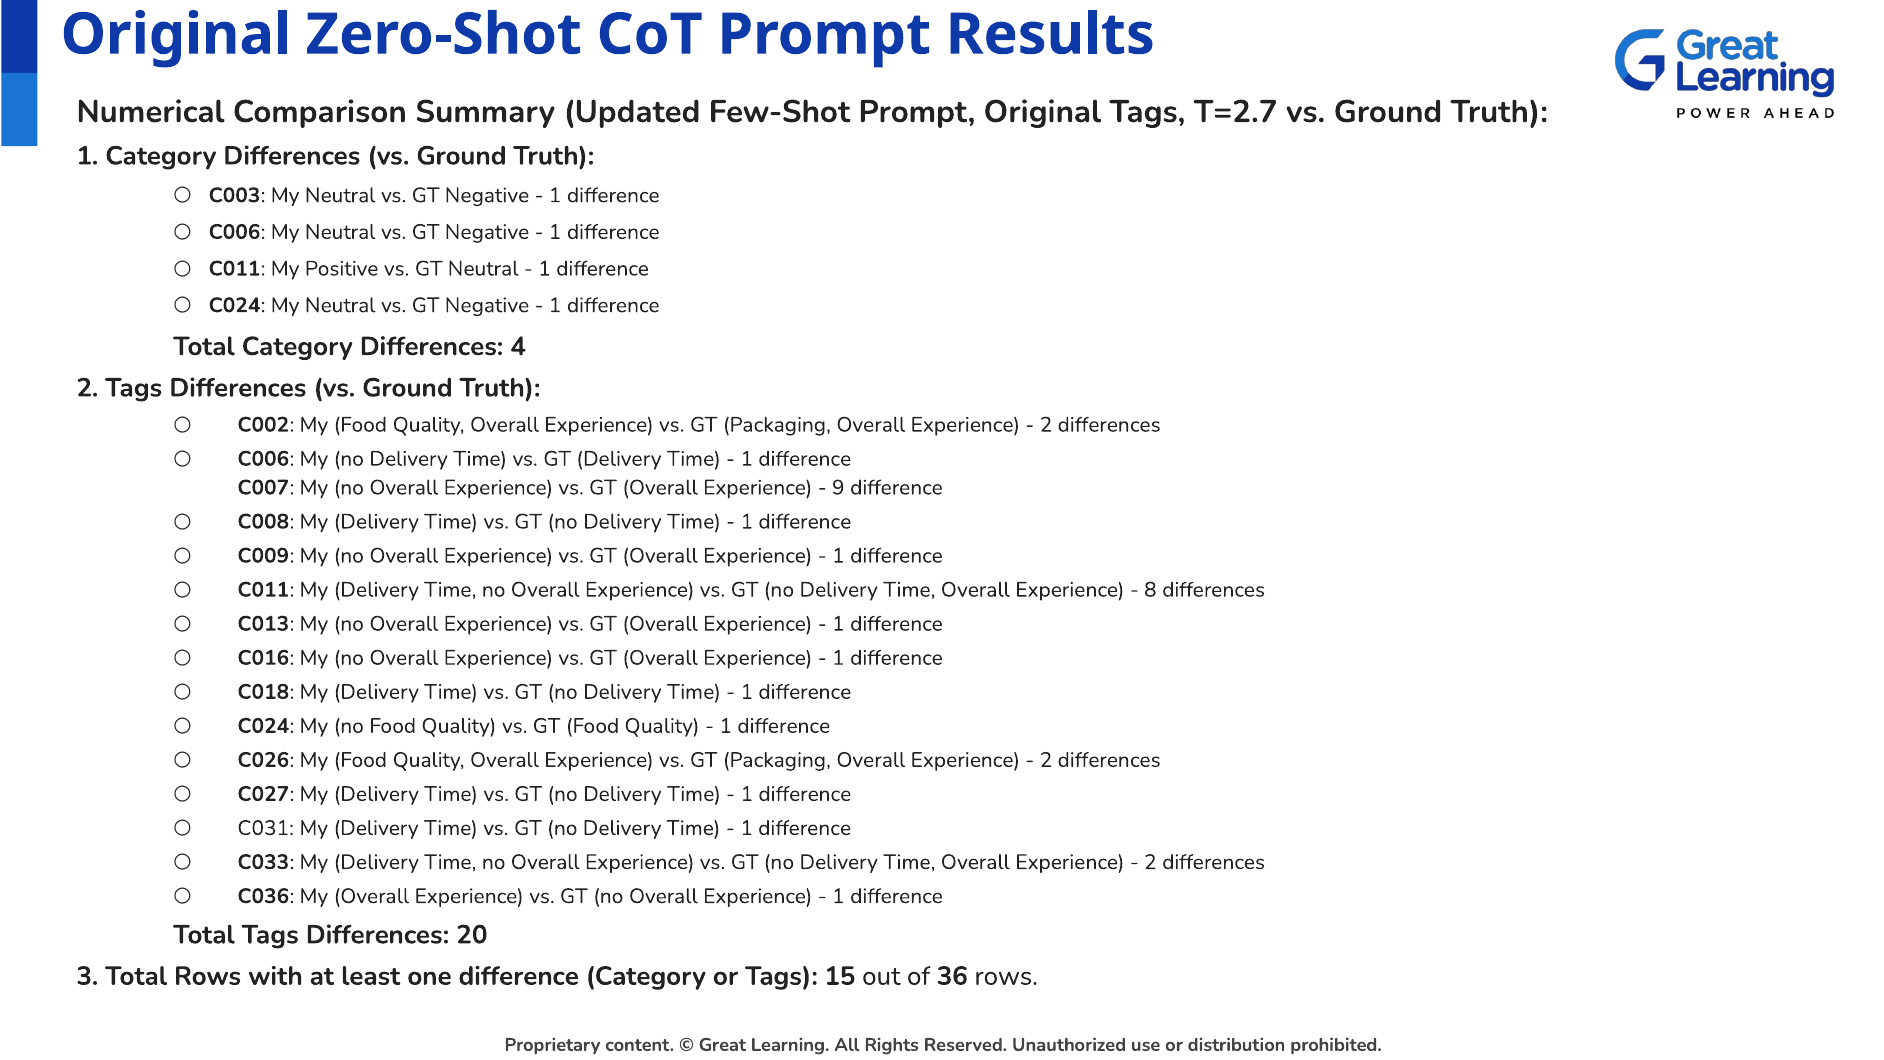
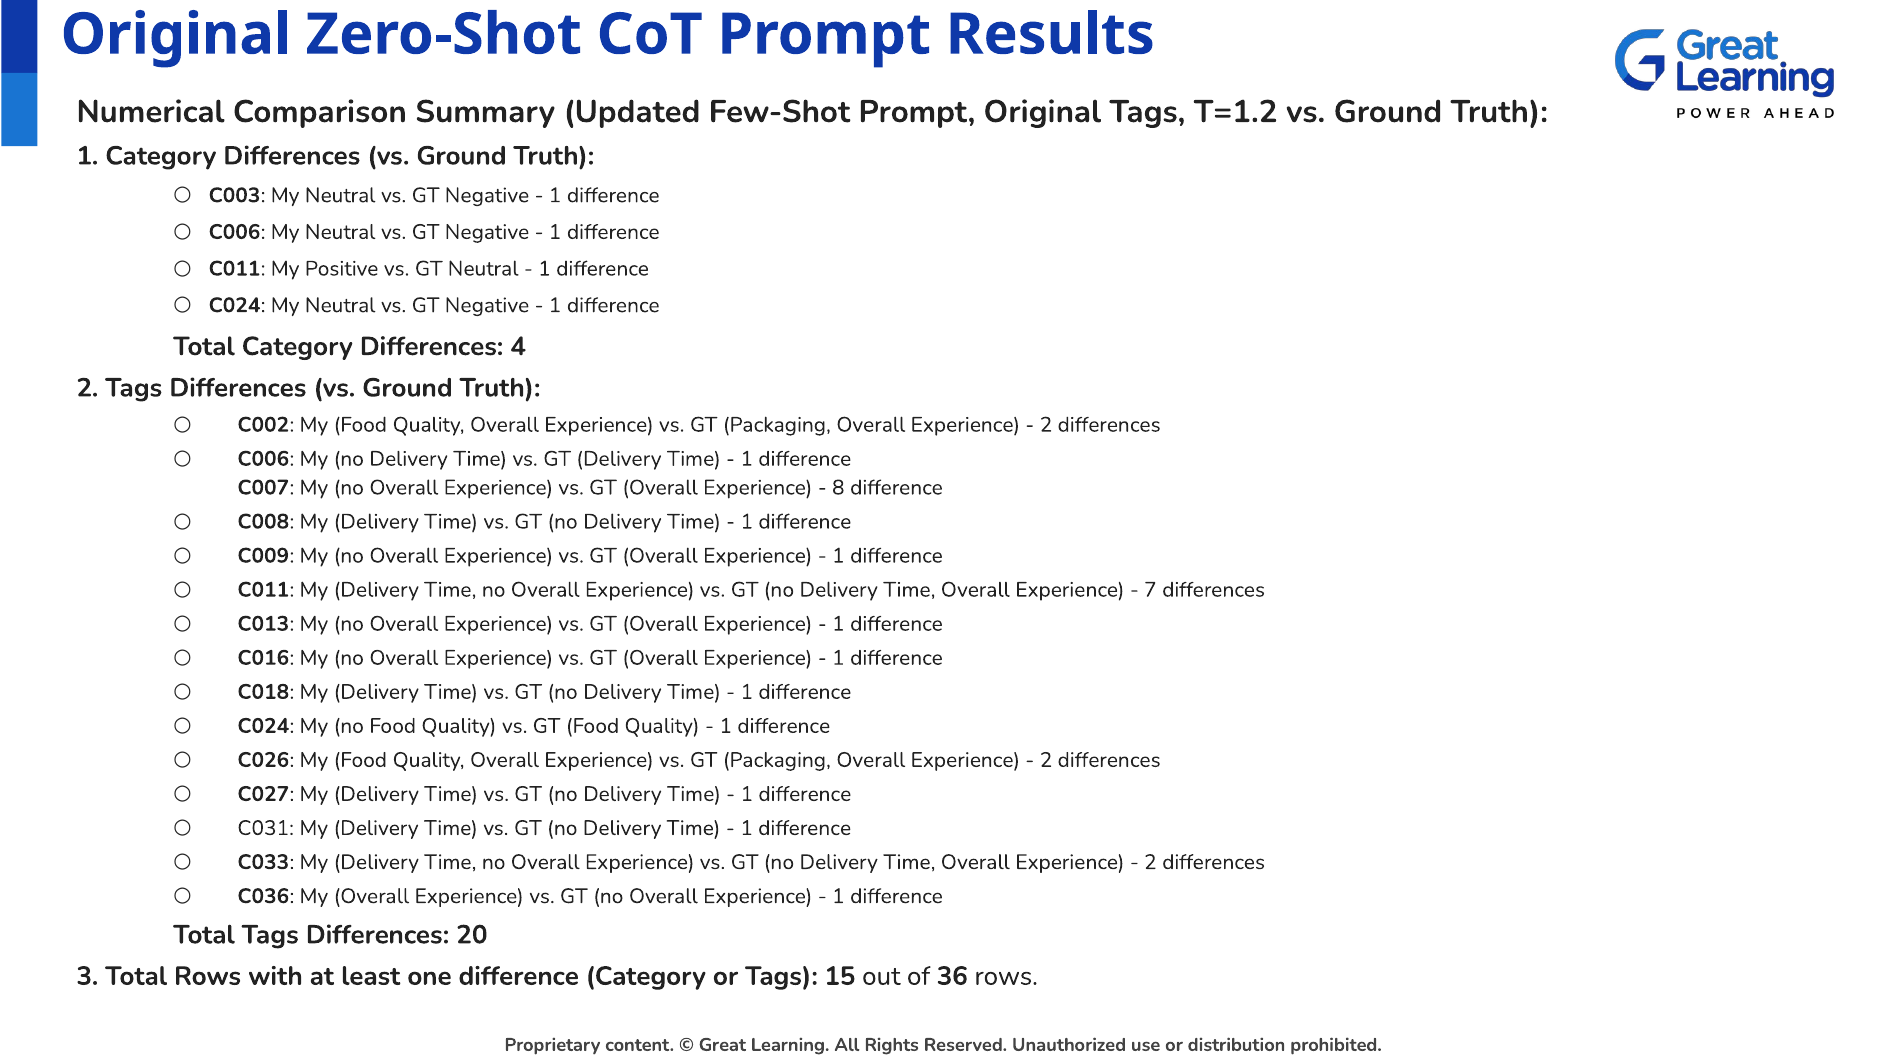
T=2.7: T=2.7 -> T=1.2 (1236, 112)
9: 9 -> 8 (838, 487)
8: 8 -> 7 (1150, 590)
